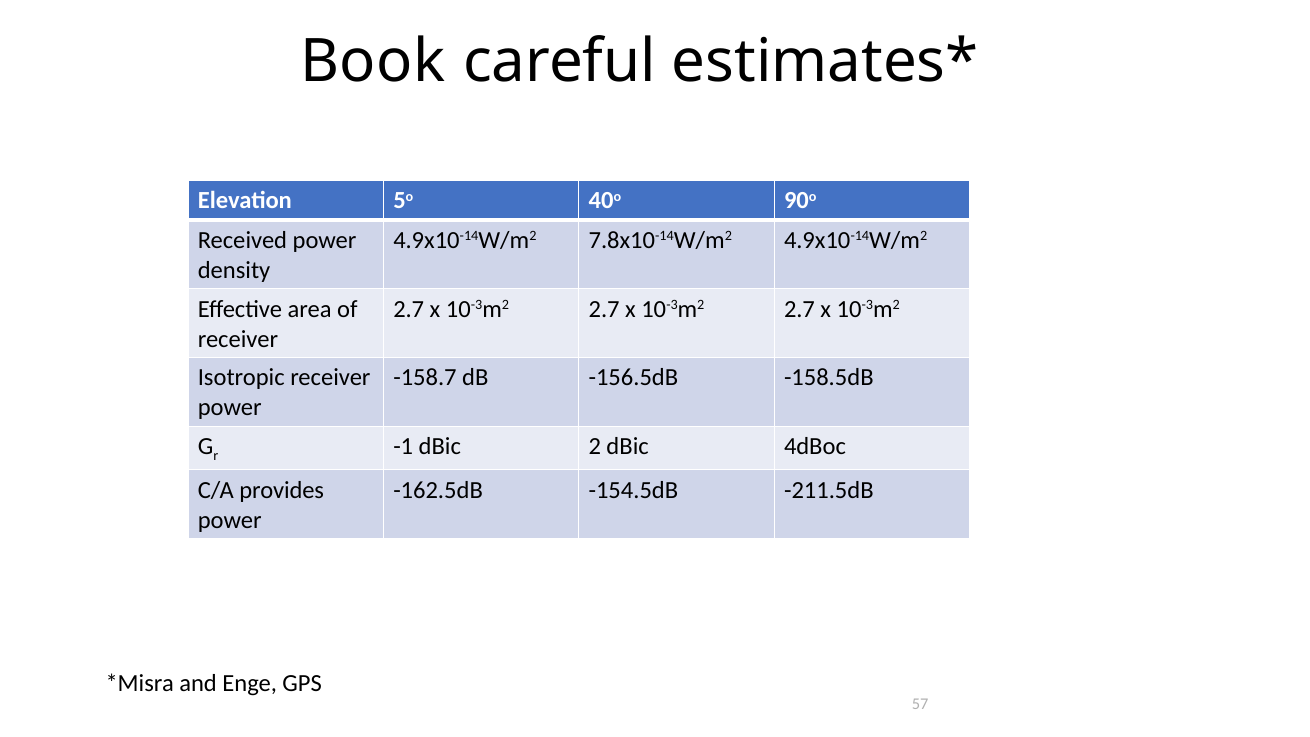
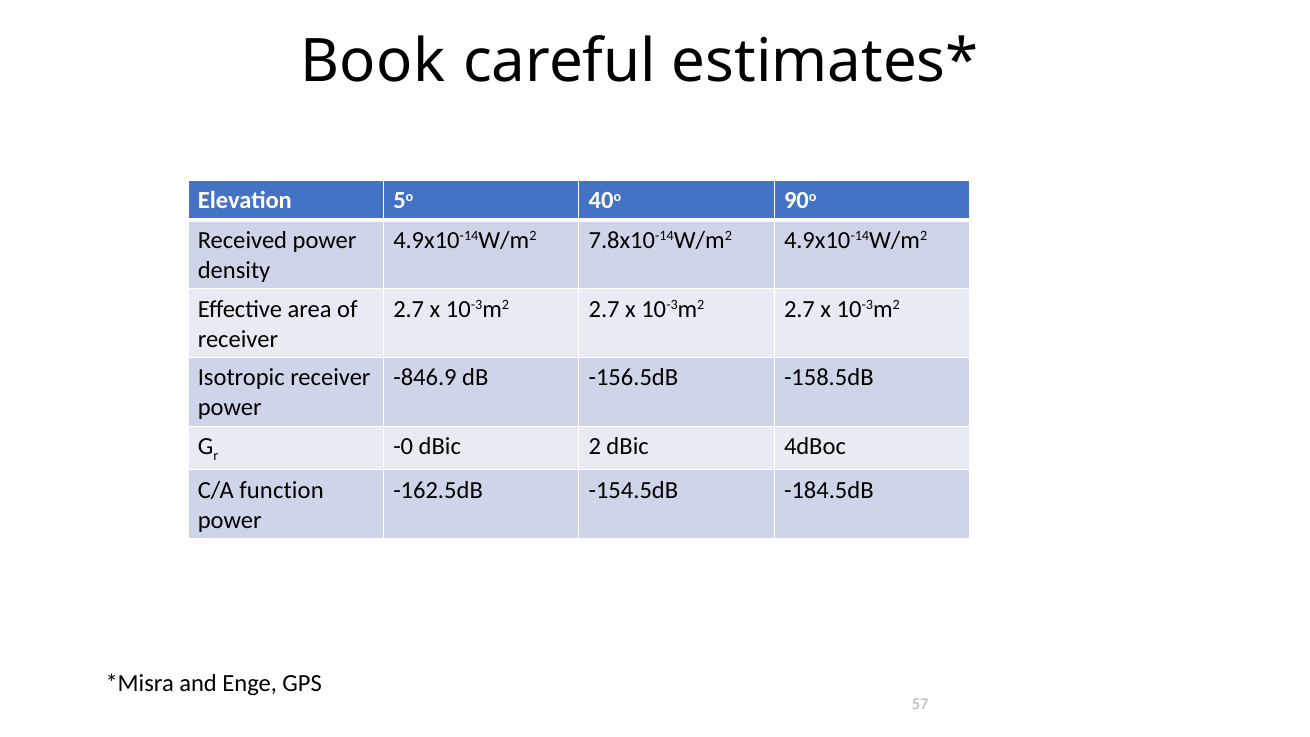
-158.7: -158.7 -> -846.9 (425, 378)
-1: -1 -> -0 (403, 447)
provides: provides -> function (281, 490)
-211.5dB: -211.5dB -> -184.5dB (829, 490)
